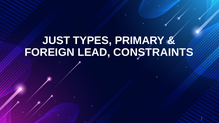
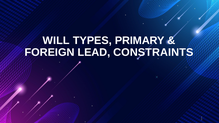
JUST: JUST -> WILL (56, 41)
